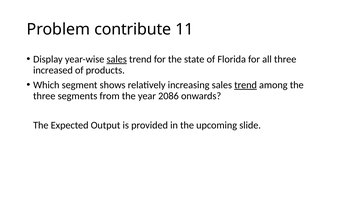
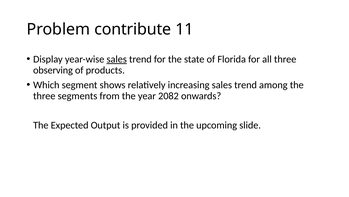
increased: increased -> observing (53, 70)
trend underline: present -> none (246, 85)
2086: 2086 -> 2082 (168, 96)
